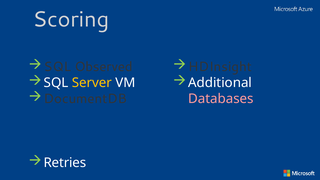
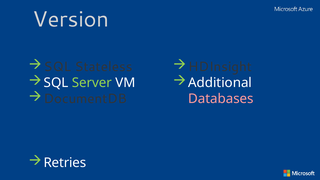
Scoring: Scoring -> Version (71, 19)
Observed: Observed -> Stateless (104, 67)
Server colour: yellow -> light green (92, 83)
